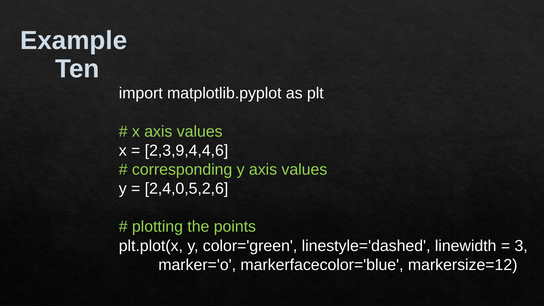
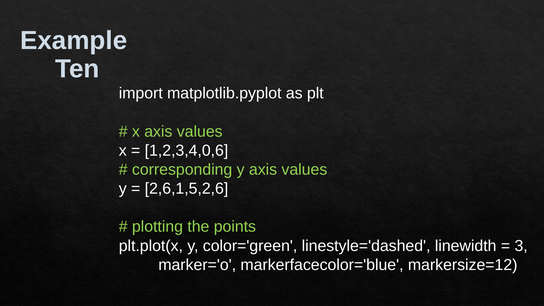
2,3,9,4,4,6: 2,3,9,4,4,6 -> 1,2,3,4,0,6 (186, 151)
2,4,0,5,2,6: 2,4,0,5,2,6 -> 2,6,1,5,2,6 (186, 189)
